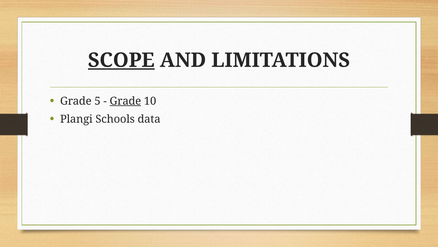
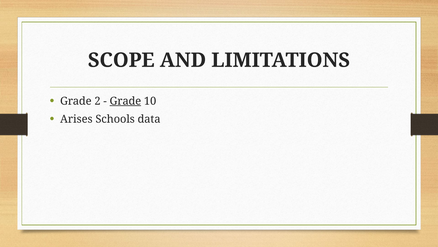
SCOPE underline: present -> none (121, 60)
5: 5 -> 2 (97, 101)
Plangi: Plangi -> Arises (76, 119)
